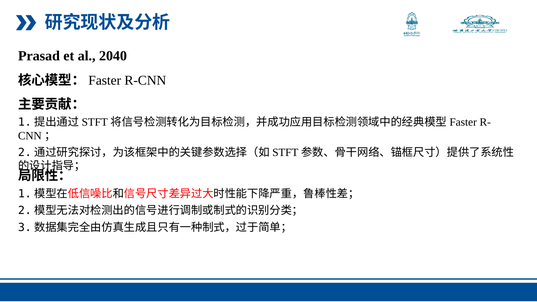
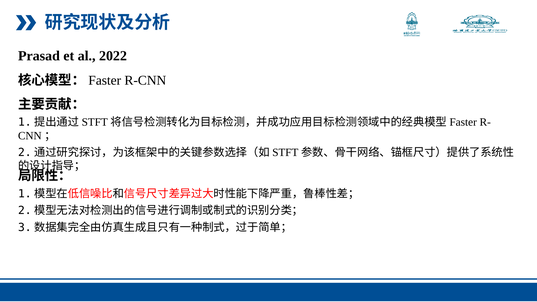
2040: 2040 -> 2022 (113, 56)
